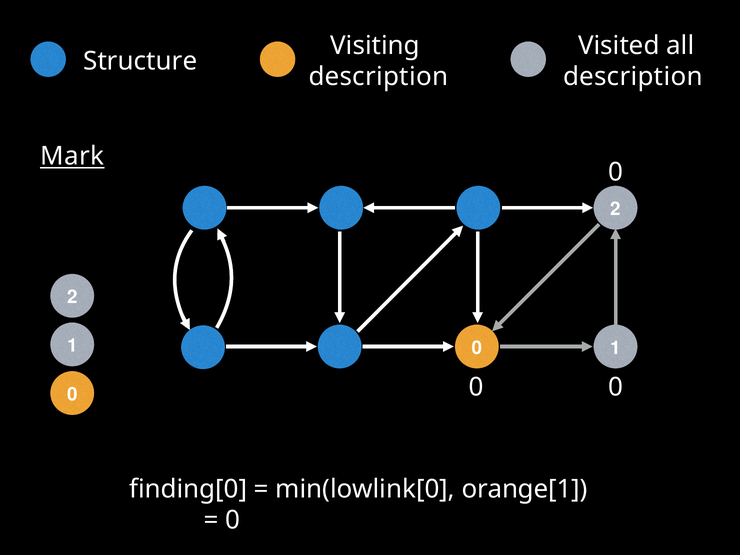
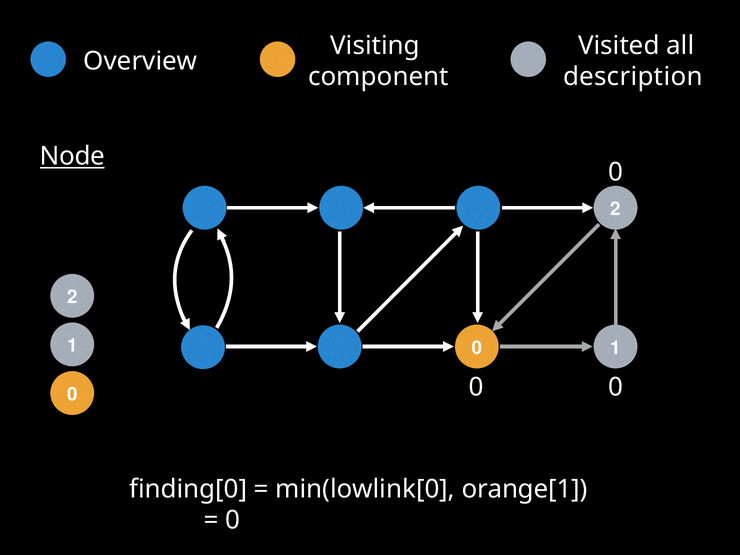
Structure: Structure -> Overview (140, 61)
description: description -> component (378, 77)
Mark: Mark -> Node (72, 156)
